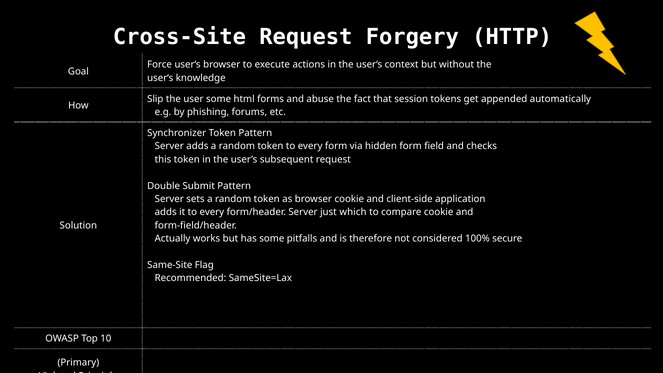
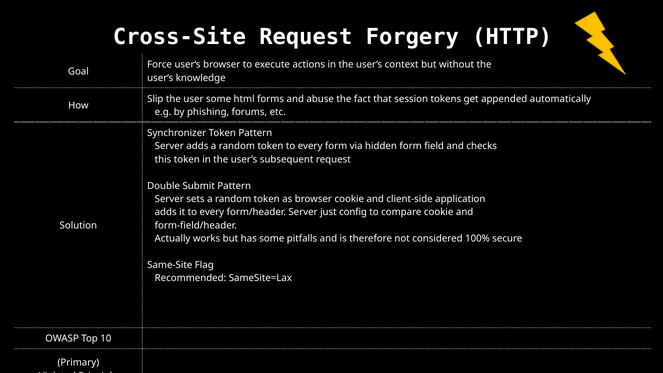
which: which -> config (353, 212)
